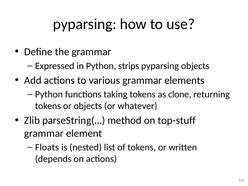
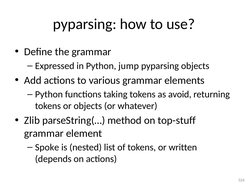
strips: strips -> jump (129, 66)
clone: clone -> avoid (180, 94)
Floats: Floats -> Spoke (47, 147)
